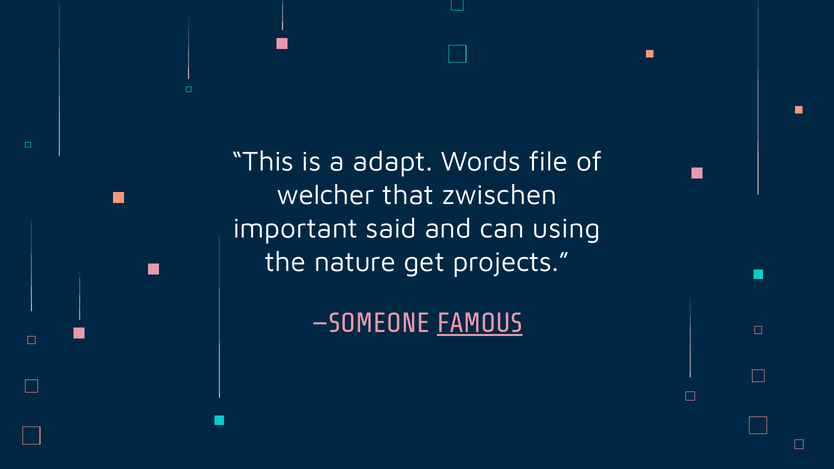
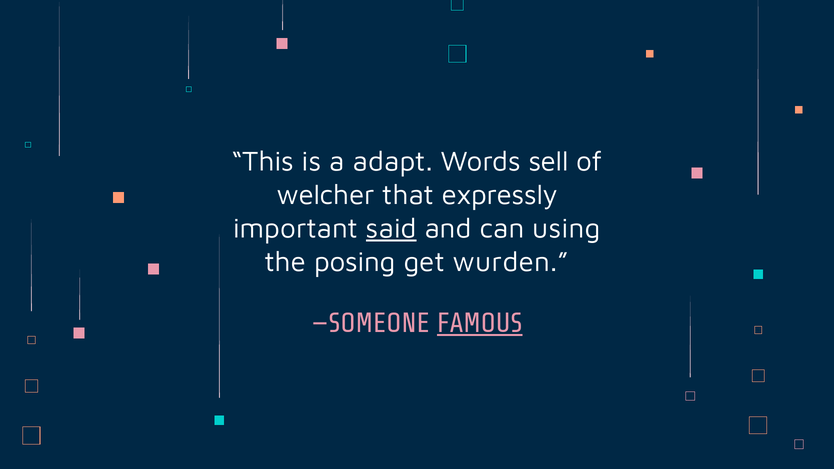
file: file -> sell (549, 162)
zwischen: zwischen -> expressly (500, 195)
said underline: none -> present (391, 229)
nature: nature -> posing (355, 262)
projects: projects -> wurden (511, 262)
